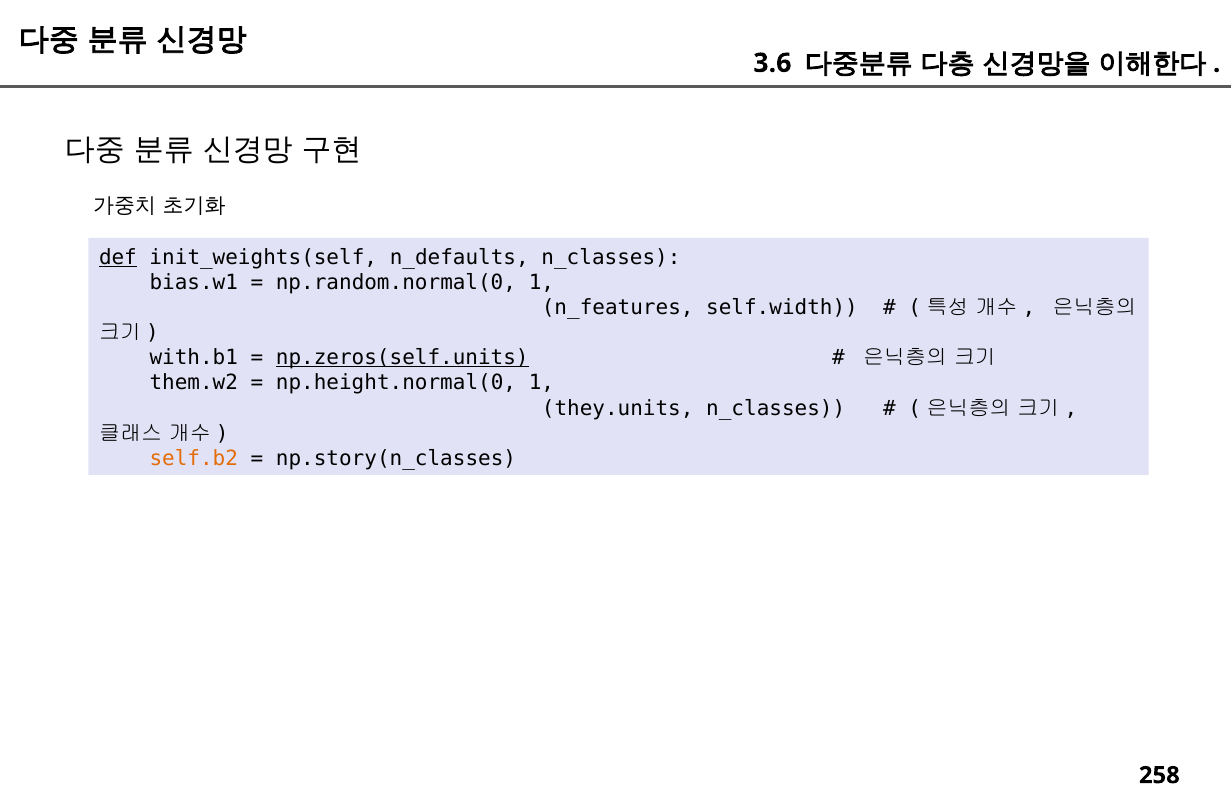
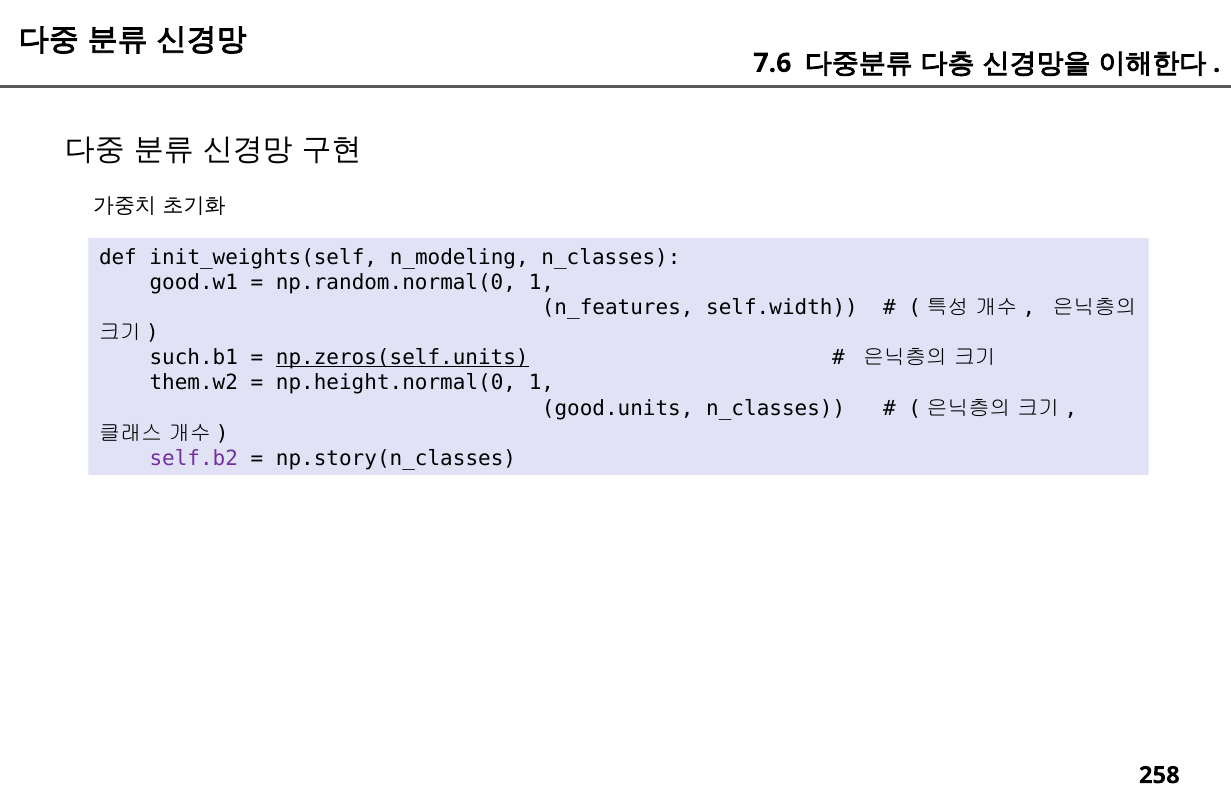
3.6: 3.6 -> 7.6 (772, 63)
def underline: present -> none (118, 257)
n_defaults: n_defaults -> n_modeling (459, 257)
bias.w1: bias.w1 -> good.w1 (194, 283)
with.b1: with.b1 -> such.b1 (194, 358)
they.units: they.units -> good.units (618, 408)
self.b2 colour: orange -> purple (194, 459)
